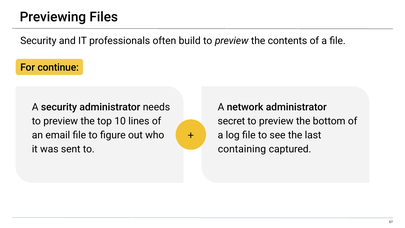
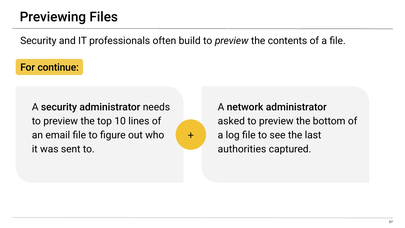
secret: secret -> asked (231, 121)
containing: containing -> authorities (242, 149)
